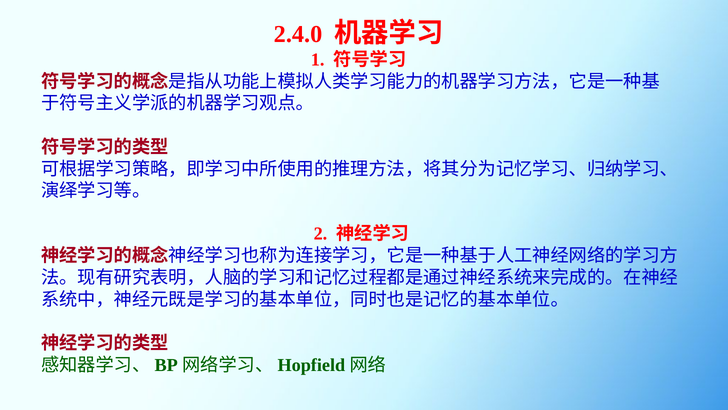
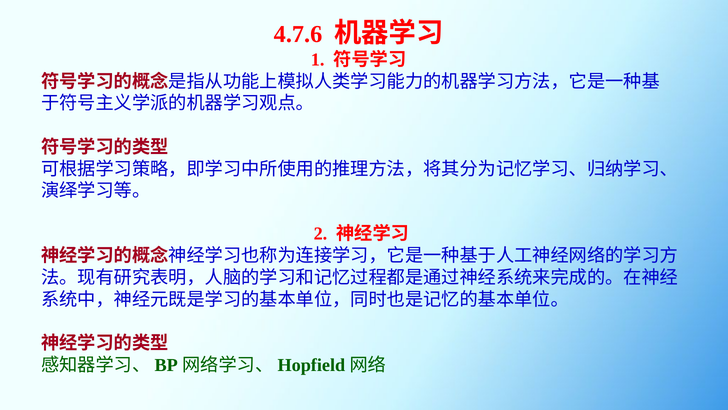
2.4.0: 2.4.0 -> 4.7.6 (298, 34)
